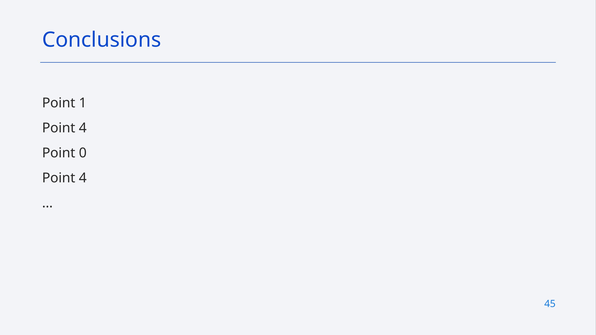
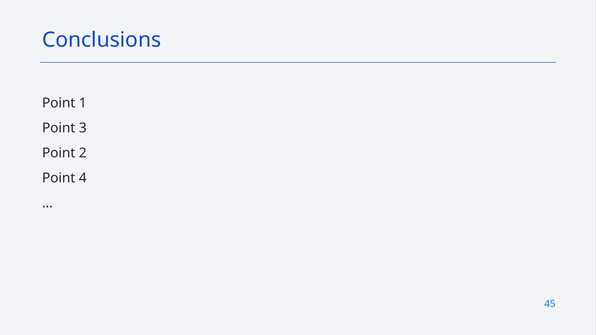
4: 4 -> 3 (83, 128)
0: 0 -> 2 (83, 153)
